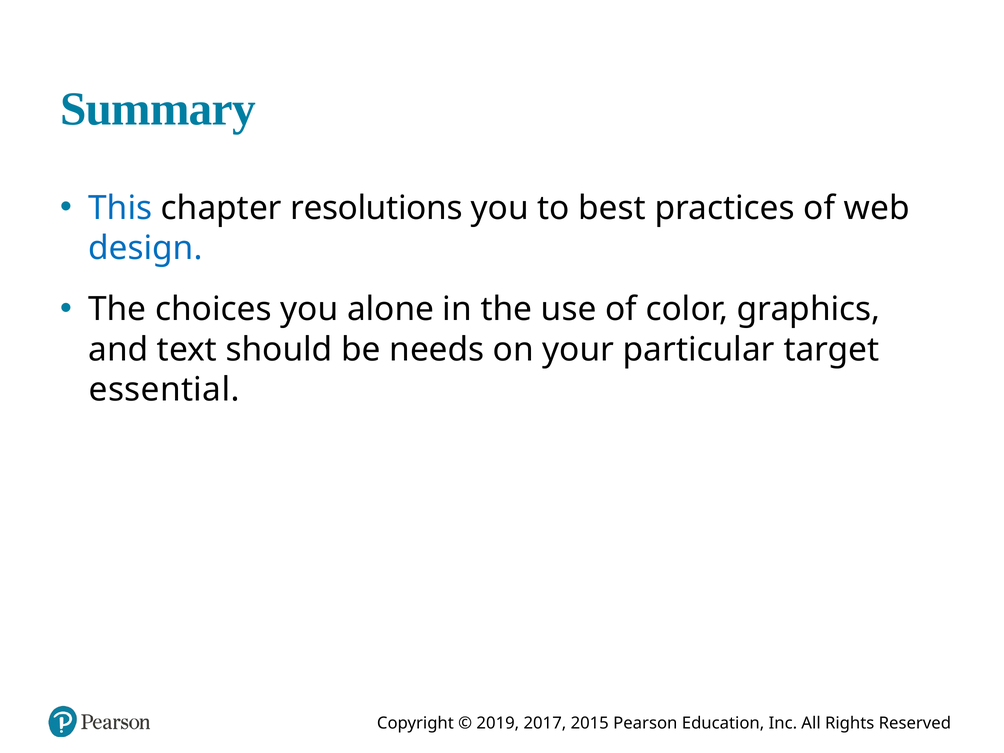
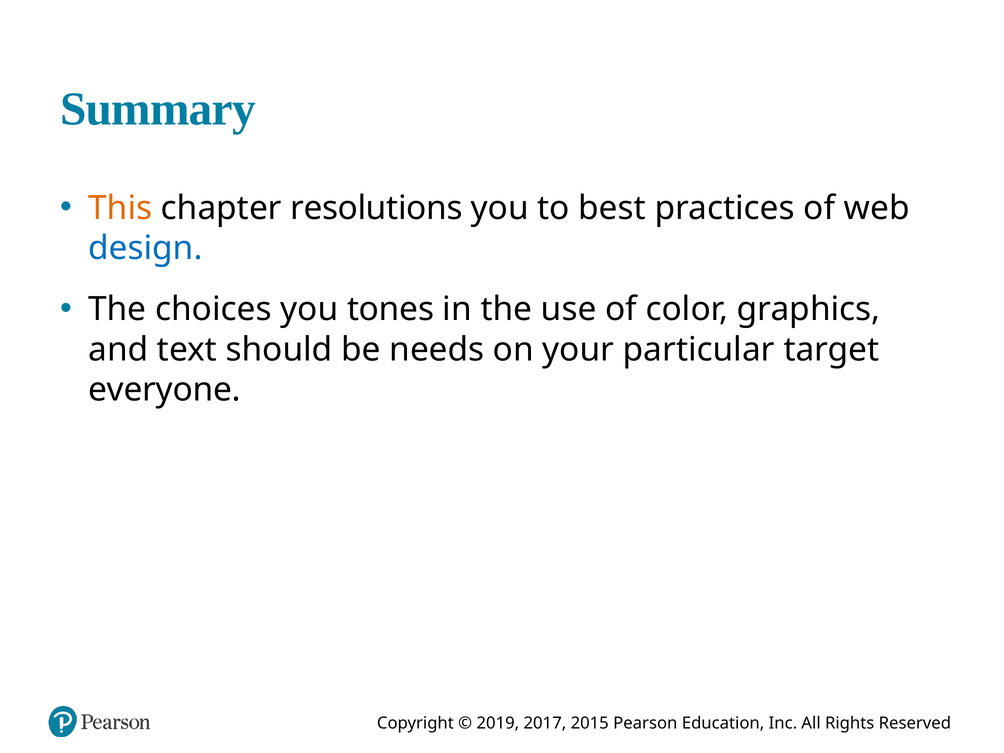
This colour: blue -> orange (120, 208)
alone: alone -> tones (391, 309)
essential: essential -> everyone (164, 390)
